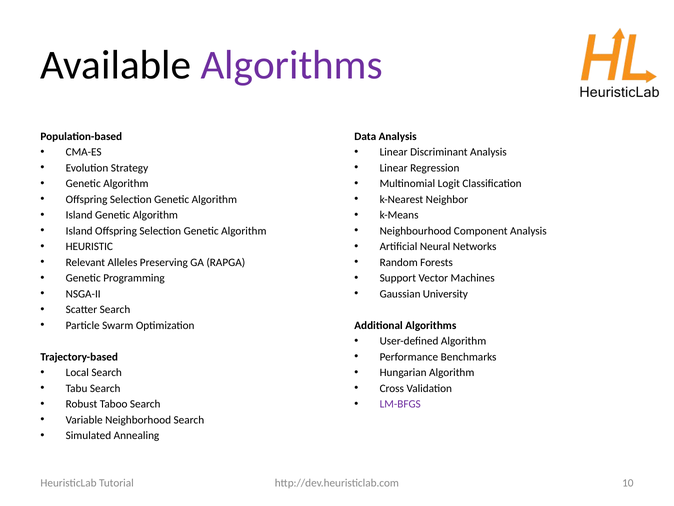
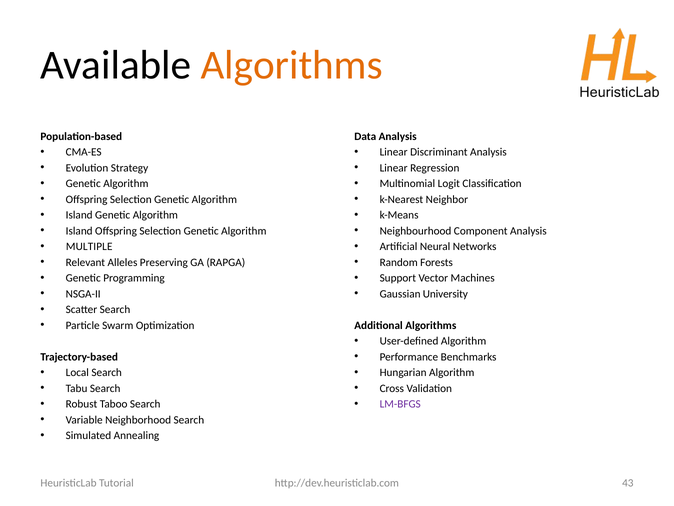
Algorithms colour: purple -> orange (292, 65)
HEURISTIC: HEURISTIC -> MULTIPLE (89, 246)
10: 10 -> 43 (628, 483)
